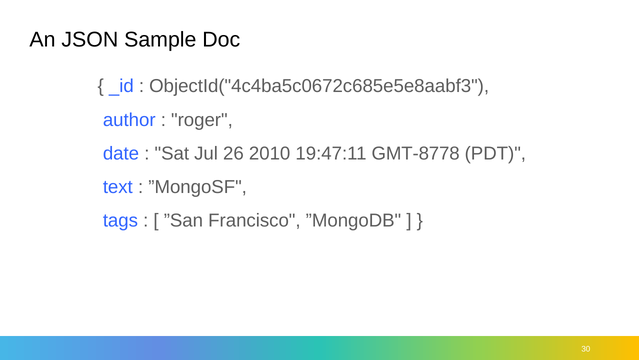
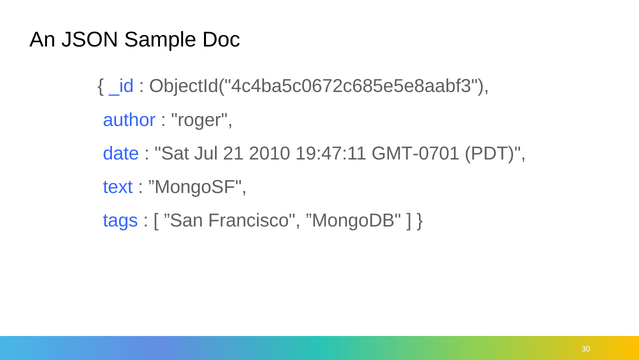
26: 26 -> 21 (233, 153)
GMT-8778: GMT-8778 -> GMT-0701 (416, 153)
